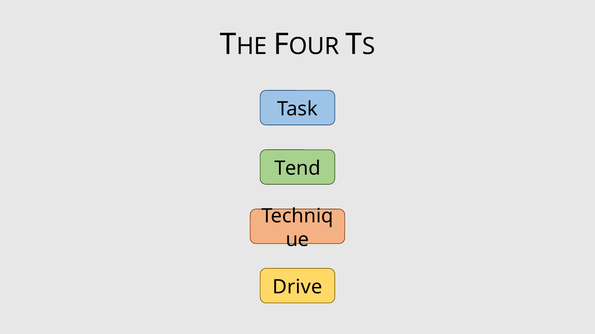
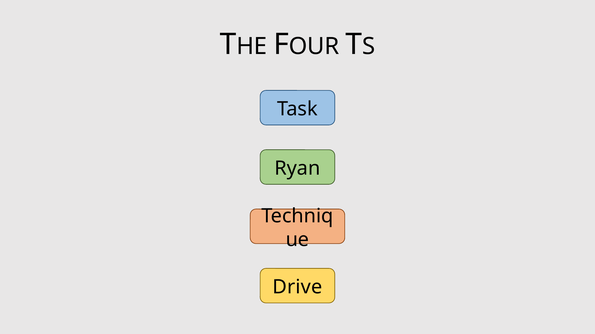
Tend: Tend -> Ryan (297, 169)
